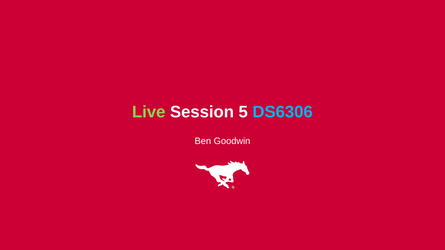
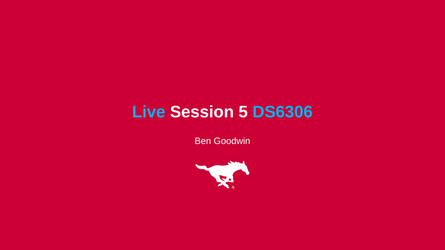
Live colour: light green -> light blue (149, 112)
